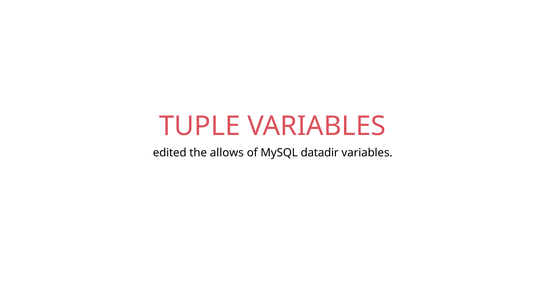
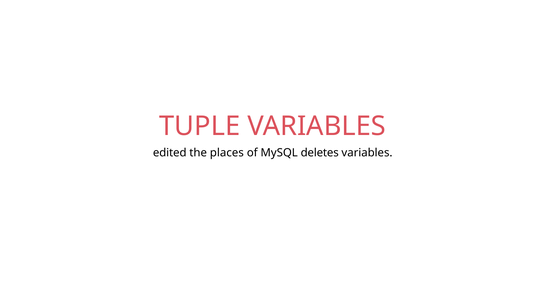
allows: allows -> places (227, 153)
datadir: datadir -> deletes (320, 153)
